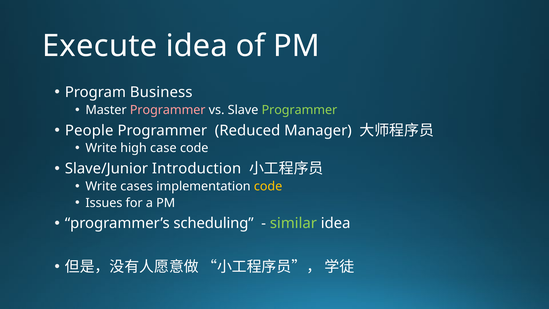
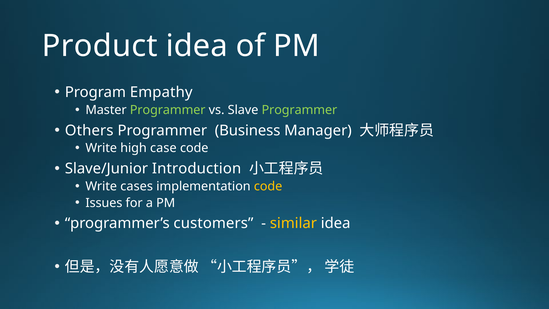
Execute: Execute -> Product (100, 46)
Business: Business -> Empathy (161, 92)
Programmer colour: pink -> light green (168, 110)
People: People -> Others (89, 130)
Reduced: Reduced -> Business (248, 130)
scheduling: scheduling -> customers (213, 223)
similar colour: light green -> yellow (293, 223)
